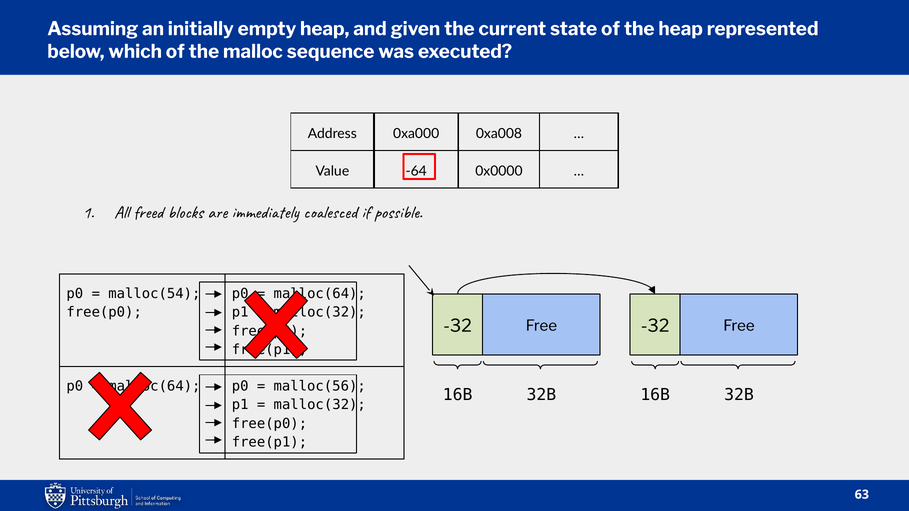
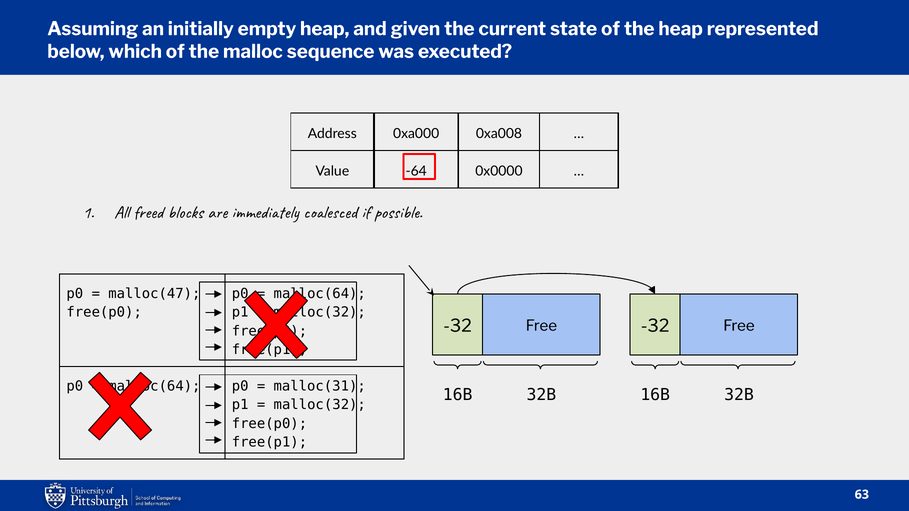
malloc(54: malloc(54 -> malloc(47 (154, 294)
malloc(56: malloc(56 -> malloc(31 (320, 387)
